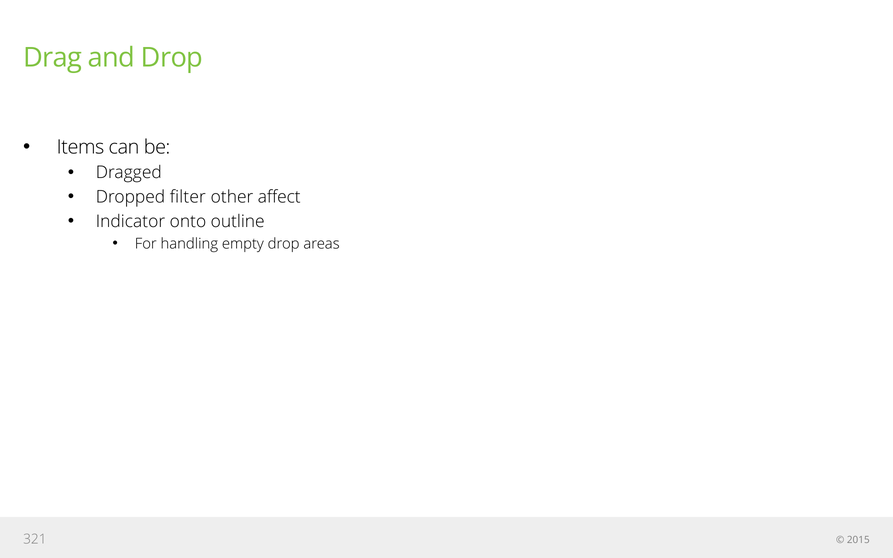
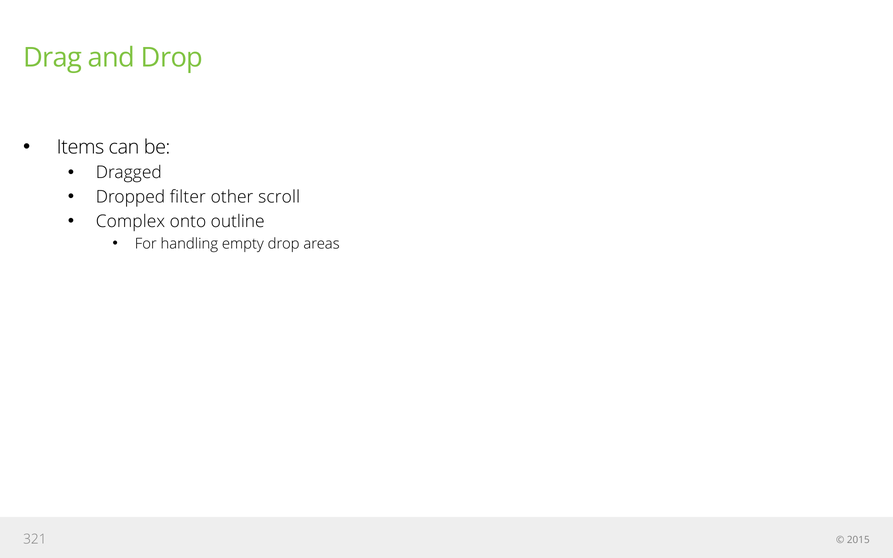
affect: affect -> scroll (279, 197)
Indicator: Indicator -> Complex (130, 222)
